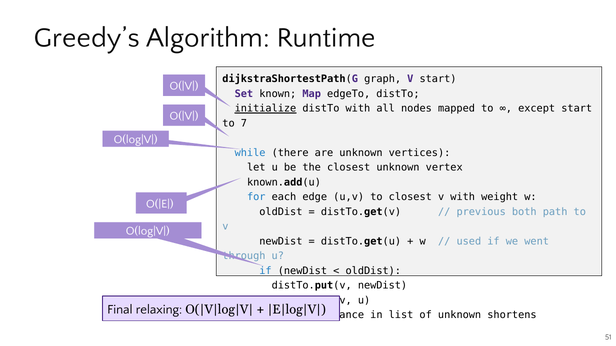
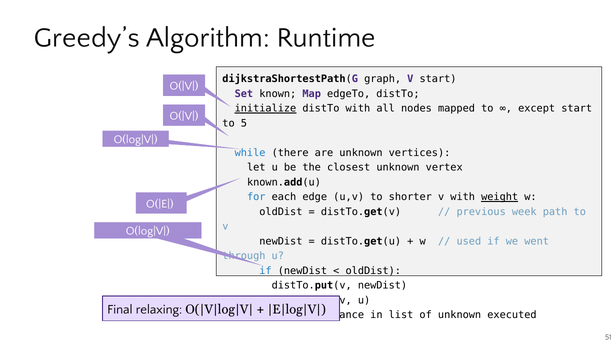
7: 7 -> 5 (244, 124)
to closest: closest -> shorter (410, 197)
weight underline: none -> present (500, 197)
both: both -> week (524, 212)
shortens: shortens -> executed (512, 316)
